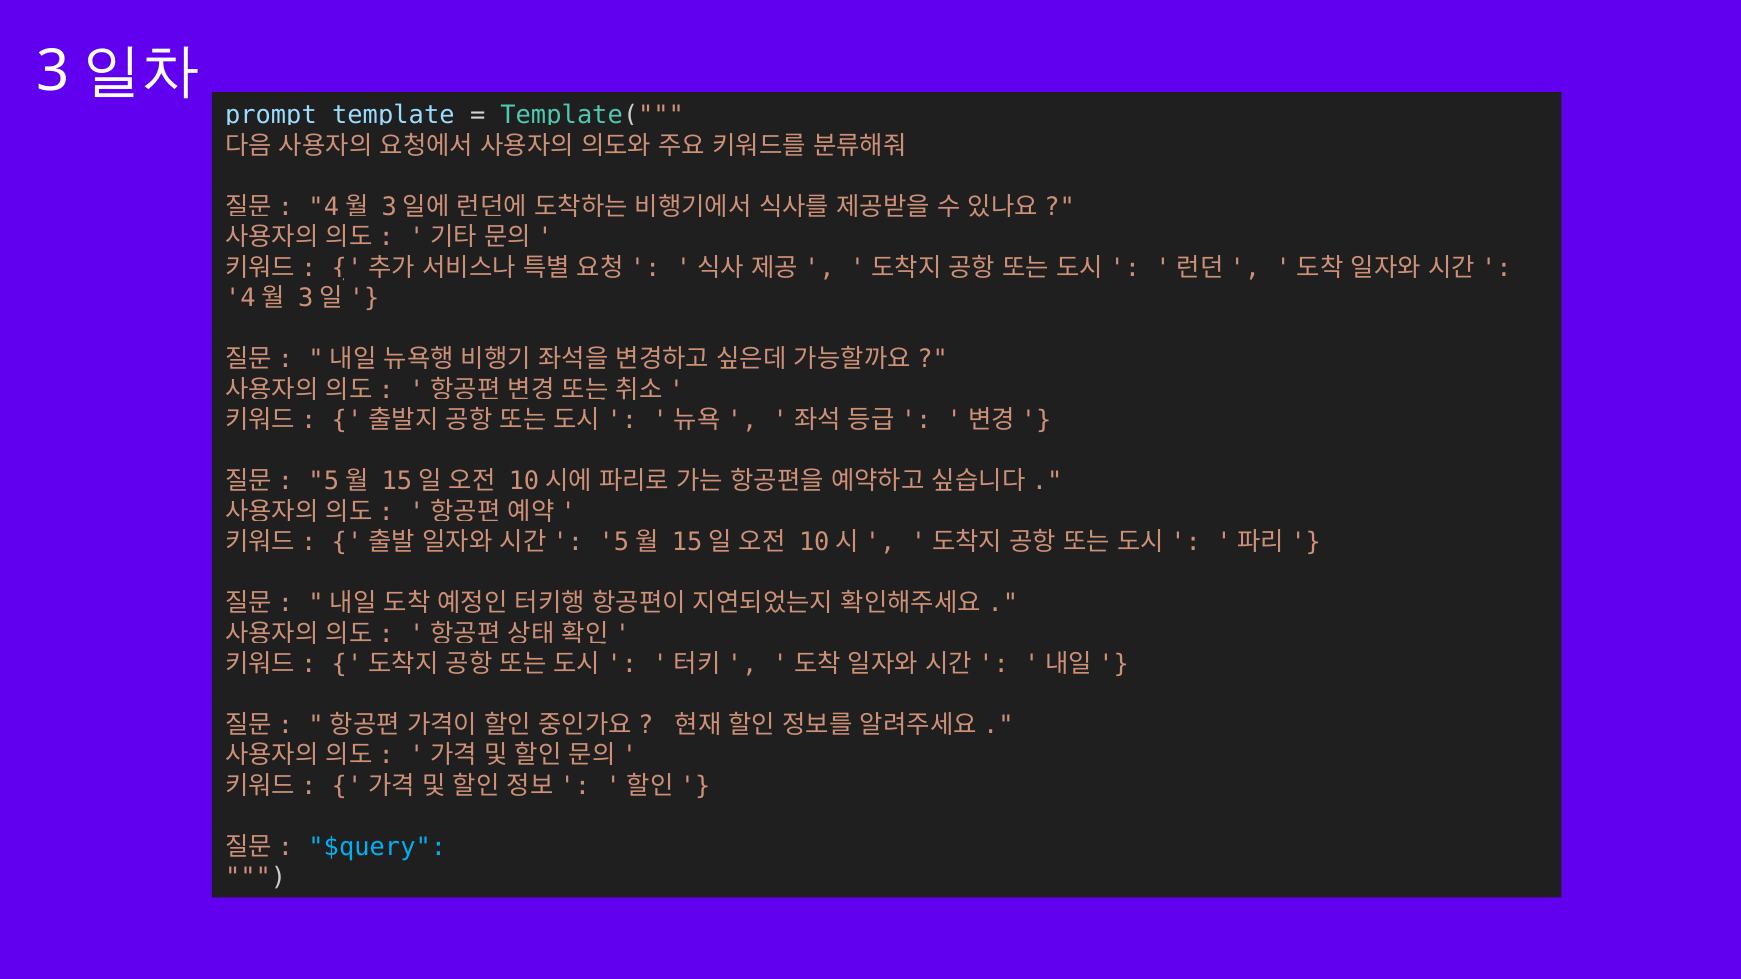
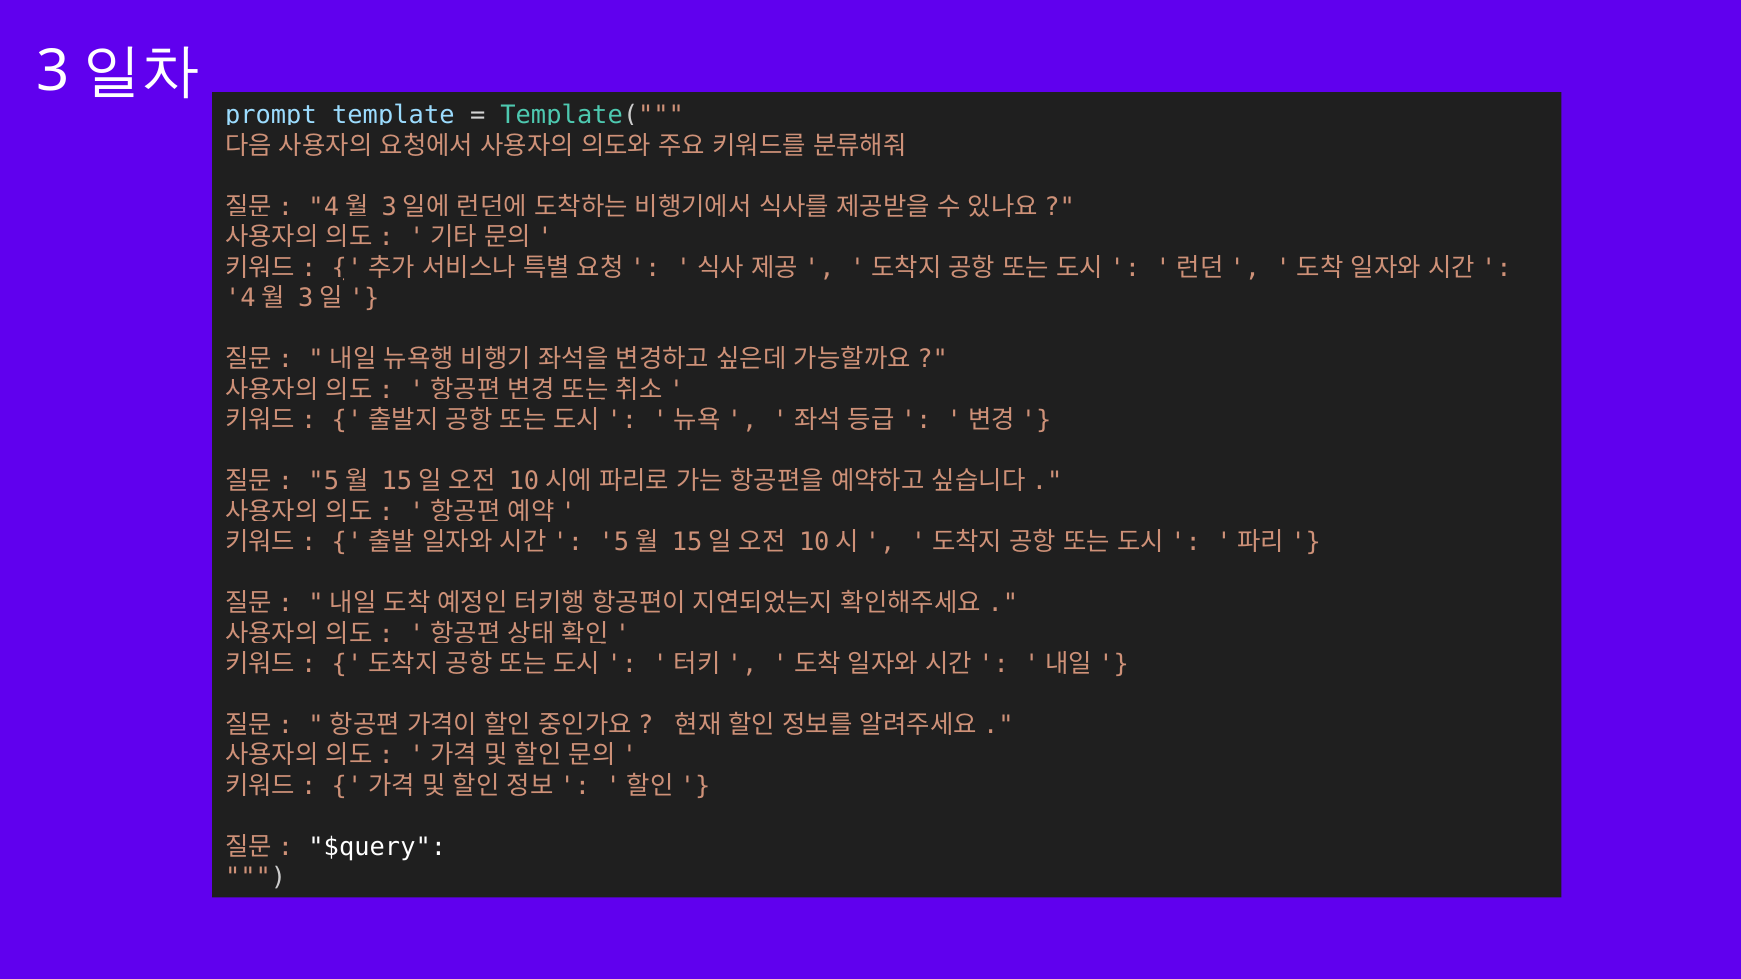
$query colour: light blue -> white (377, 847)
